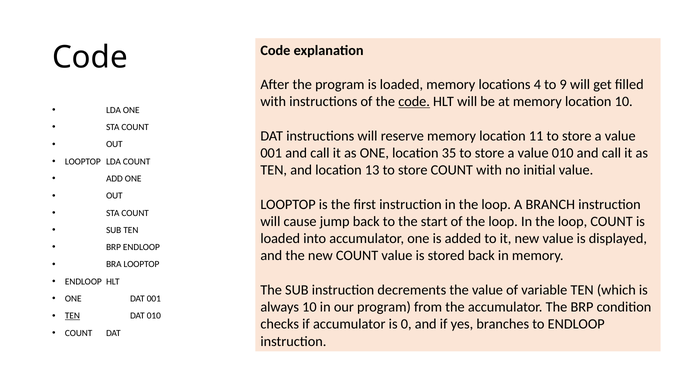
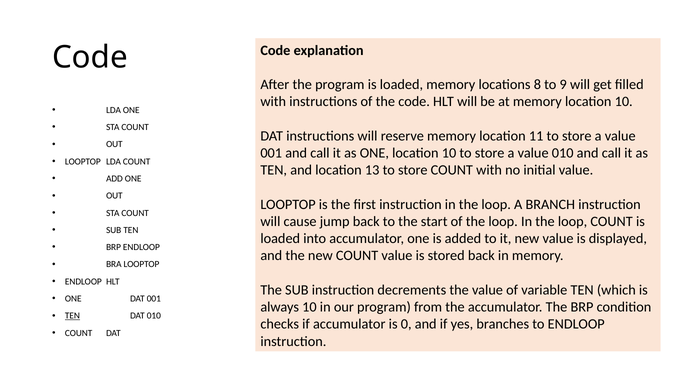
4: 4 -> 8 (537, 84)
code underline: present -> none (414, 102)
ONE location 35: 35 -> 10 (449, 153)
